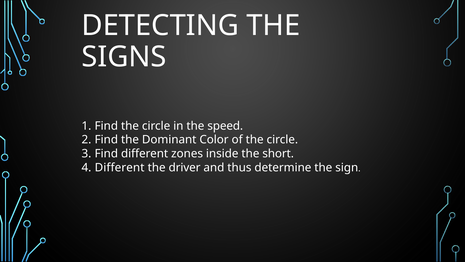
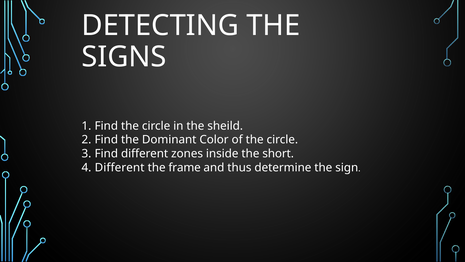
speed: speed -> sheild (225, 126)
driver: driver -> frame (185, 167)
